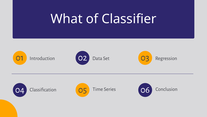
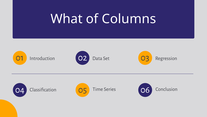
Classifier: Classifier -> Columns (129, 19)
